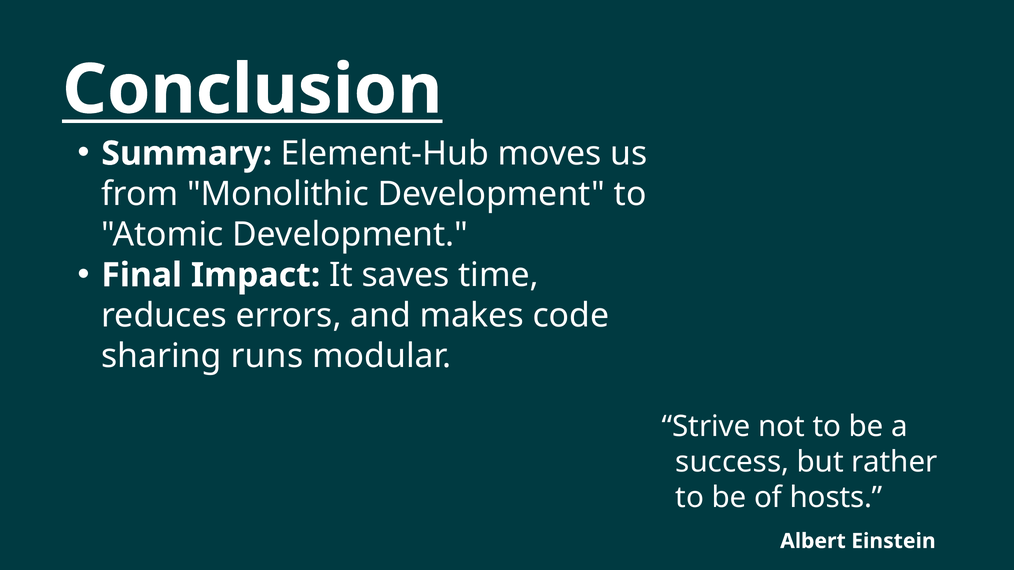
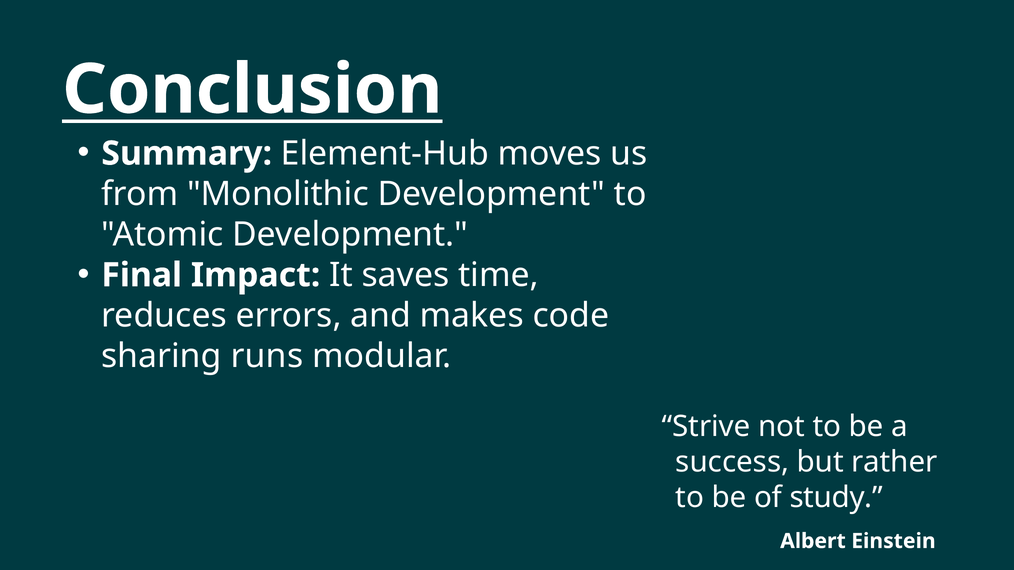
hosts: hosts -> study (836, 498)
